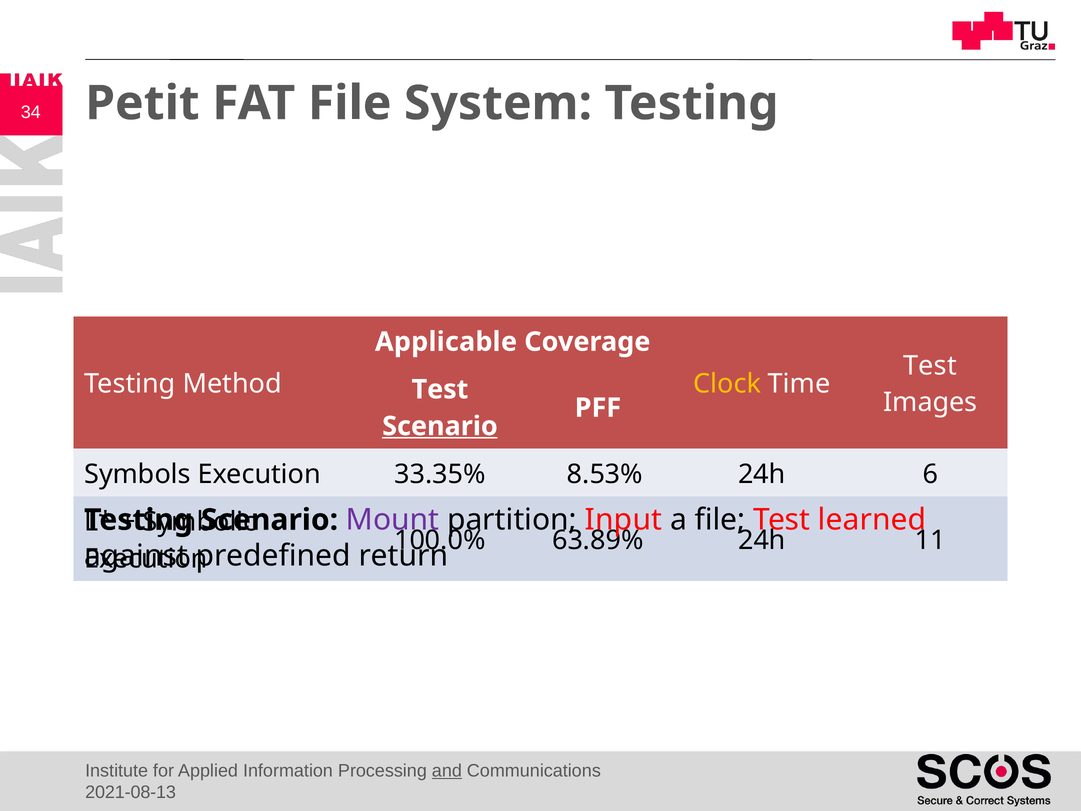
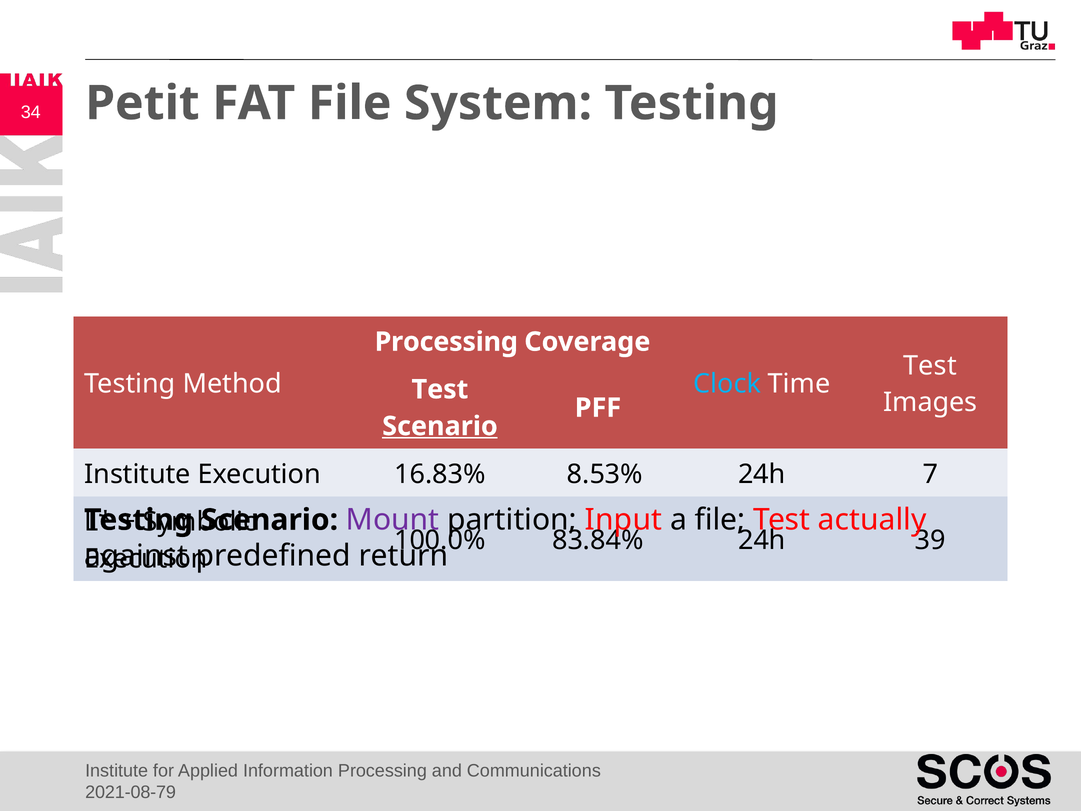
Applicable: Applicable -> Processing (446, 342)
Clock colour: yellow -> light blue (727, 384)
Symbols: Symbols -> Institute (137, 474)
33.35%: 33.35% -> 16.83% (440, 474)
6: 6 -> 7 (930, 474)
learned: learned -> actually (872, 520)
63.89%: 63.89% -> 83.84% (598, 540)
11: 11 -> 39 (930, 540)
and underline: present -> none (447, 770)
2021-08-13: 2021-08-13 -> 2021-08-79 (131, 792)
